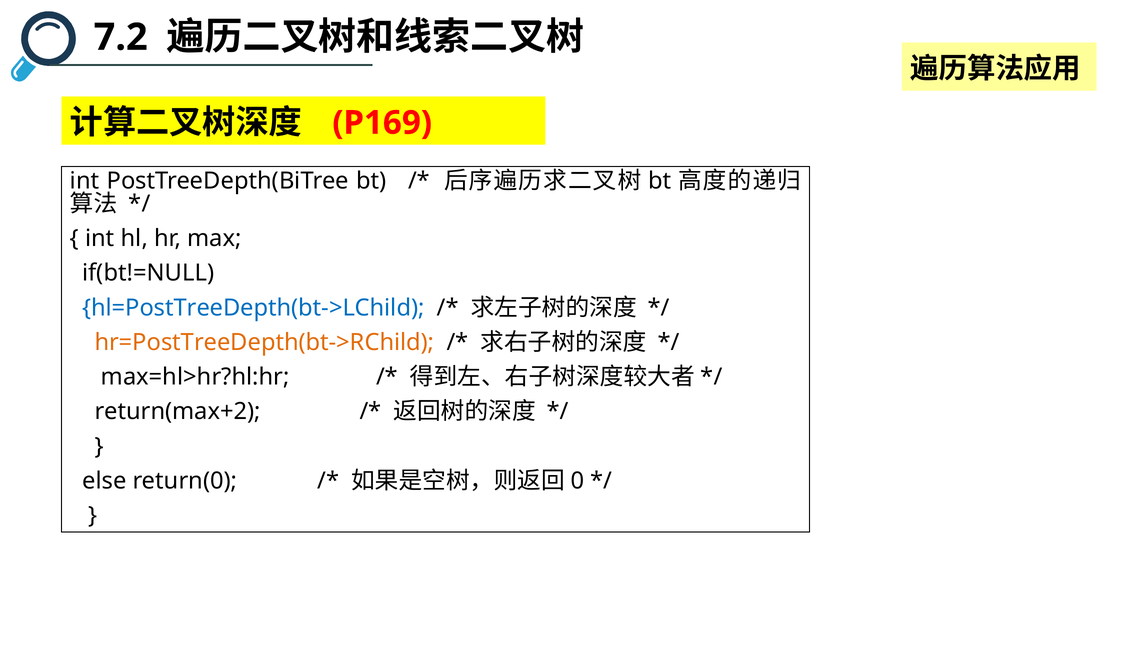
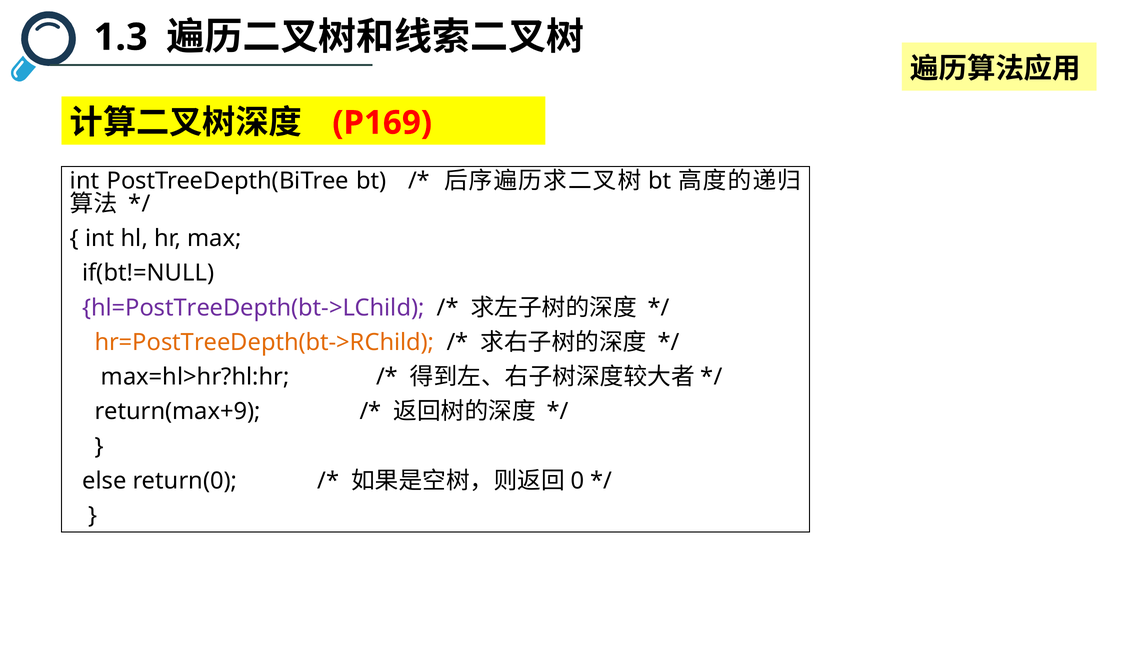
7.2: 7.2 -> 1.3 (121, 37)
hl=PostTreeDepth(bt->LChild colour: blue -> purple (253, 308)
return(max+2: return(max+2 -> return(max+9 (178, 412)
